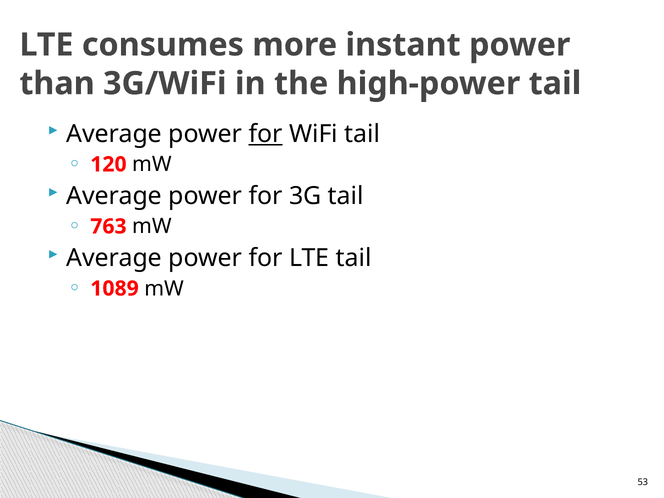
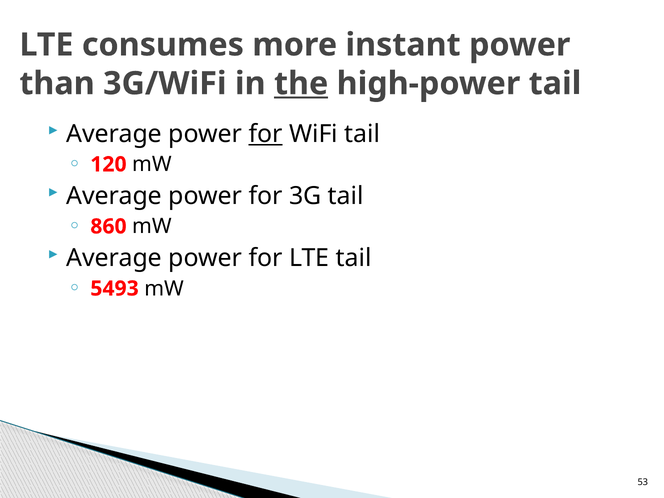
the underline: none -> present (301, 84)
763: 763 -> 860 (108, 226)
1089: 1089 -> 5493 (115, 289)
